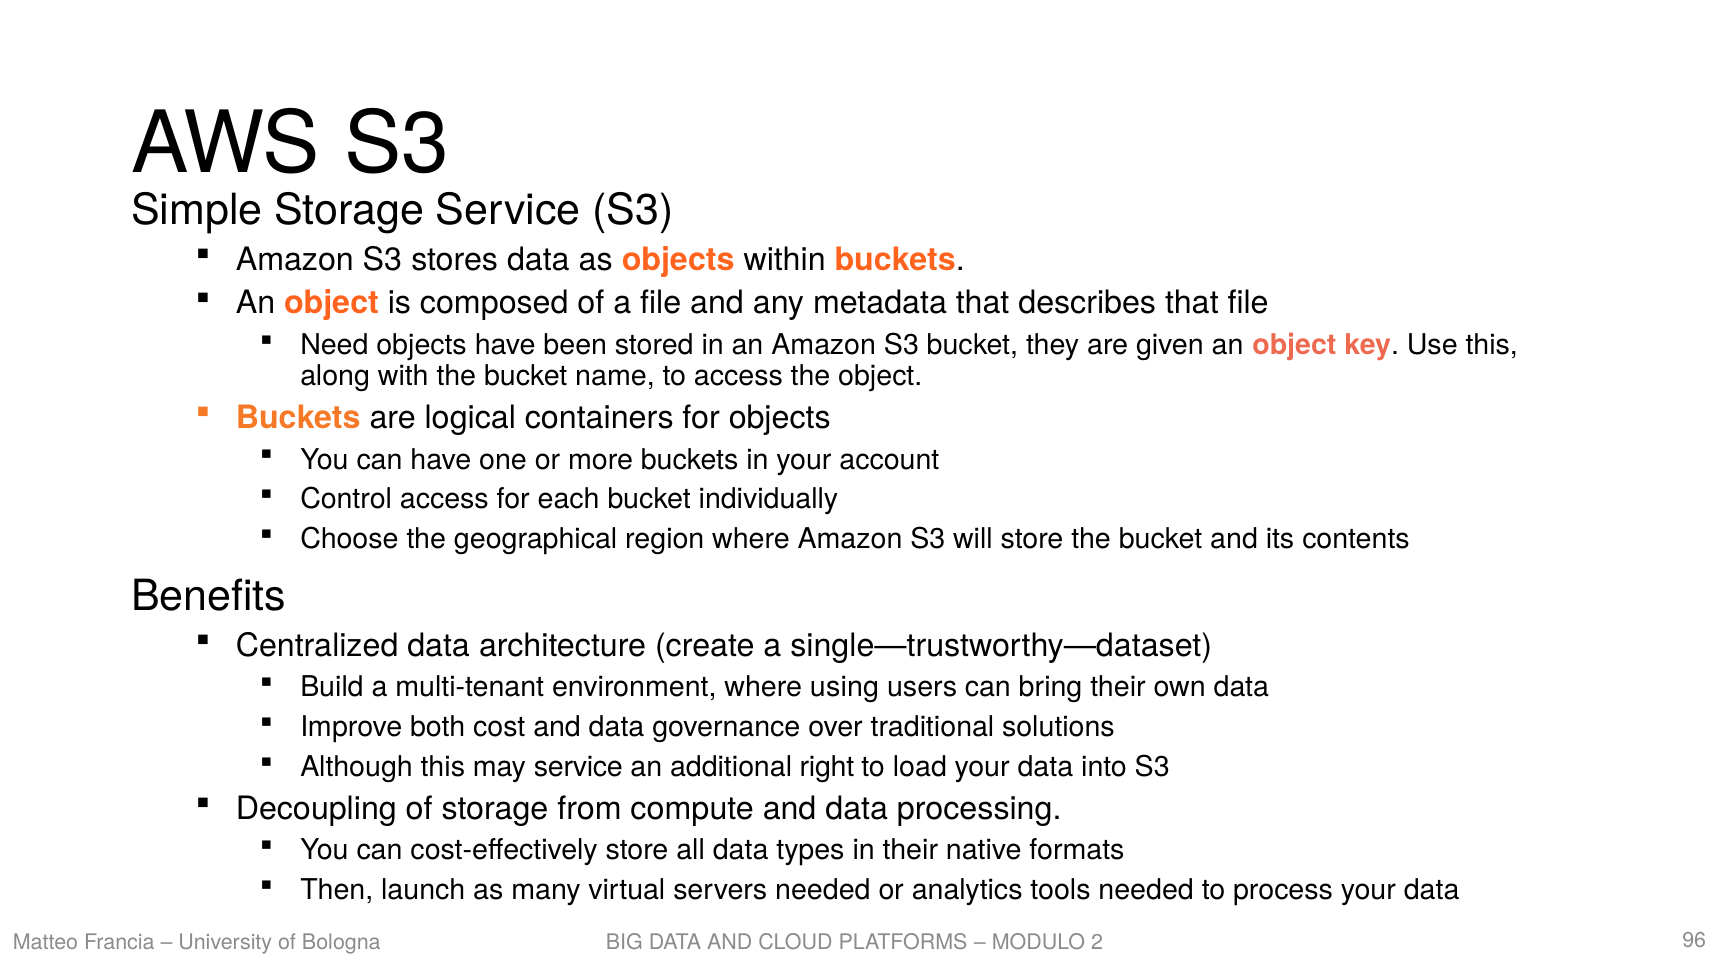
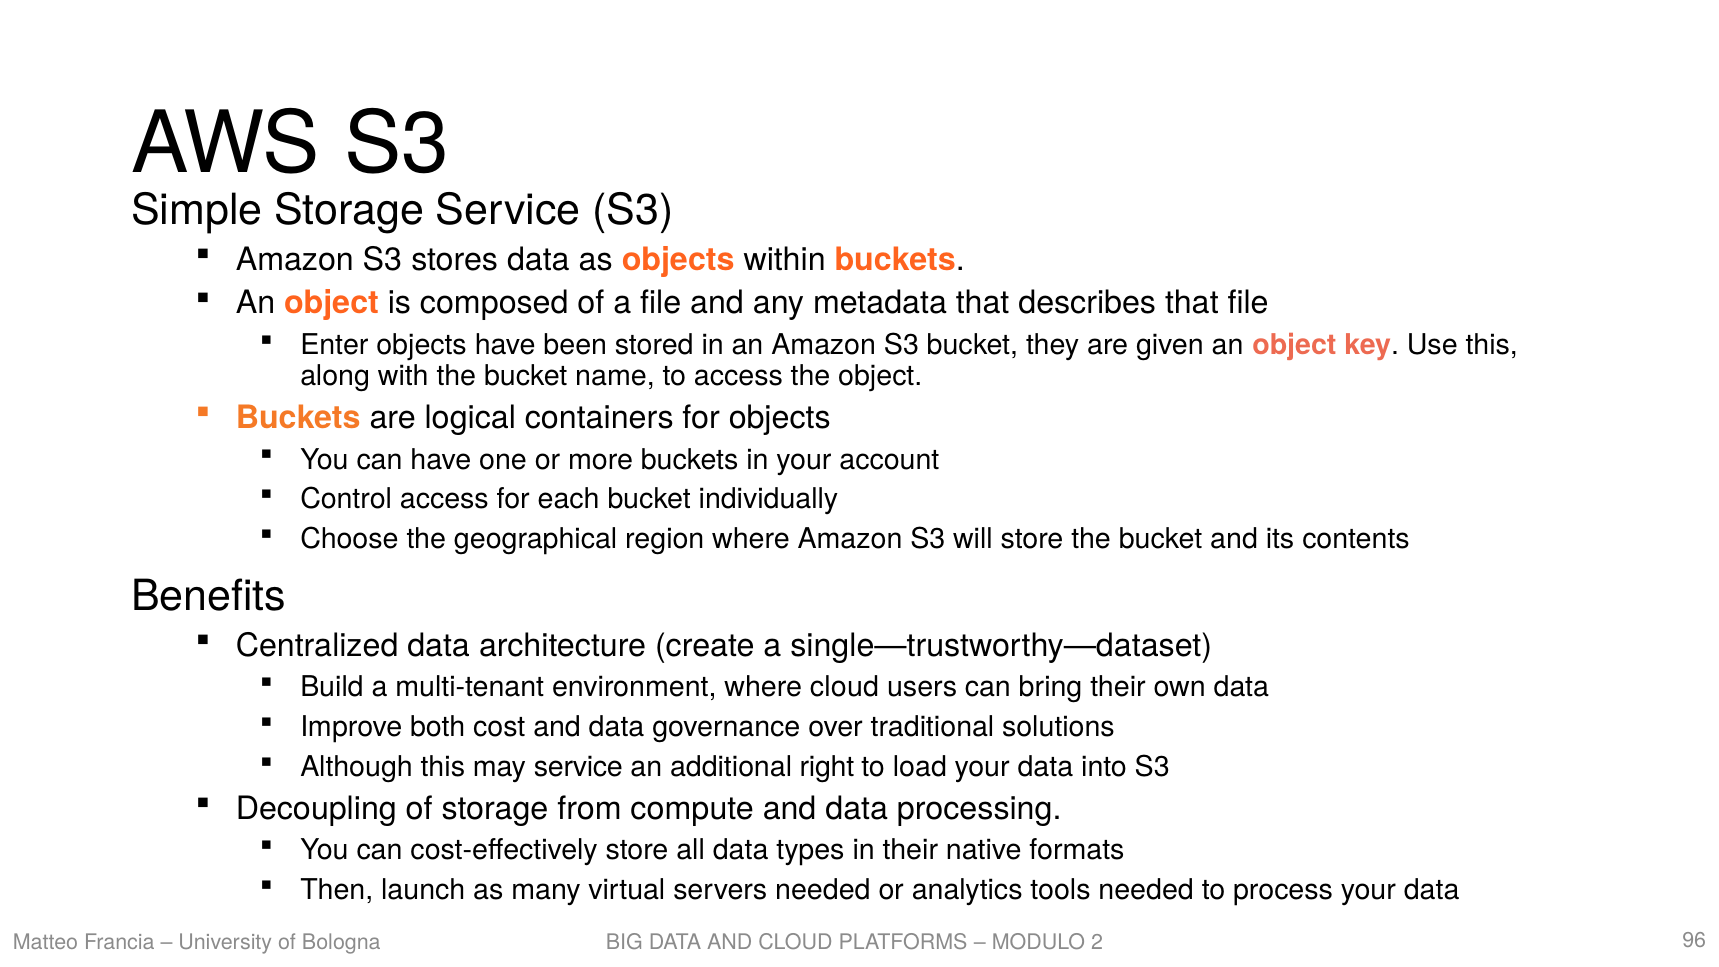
Need: Need -> Enter (334, 345)
where using: using -> cloud (844, 687)
